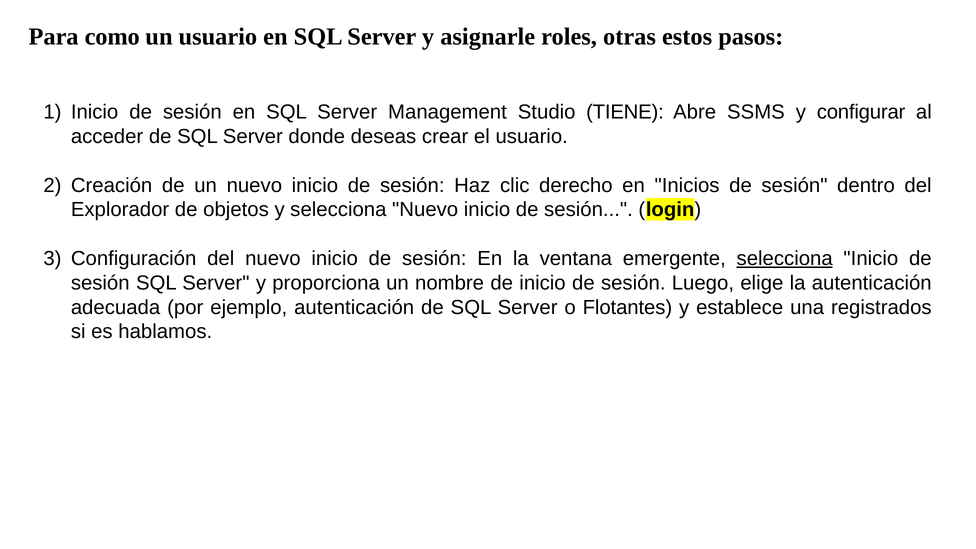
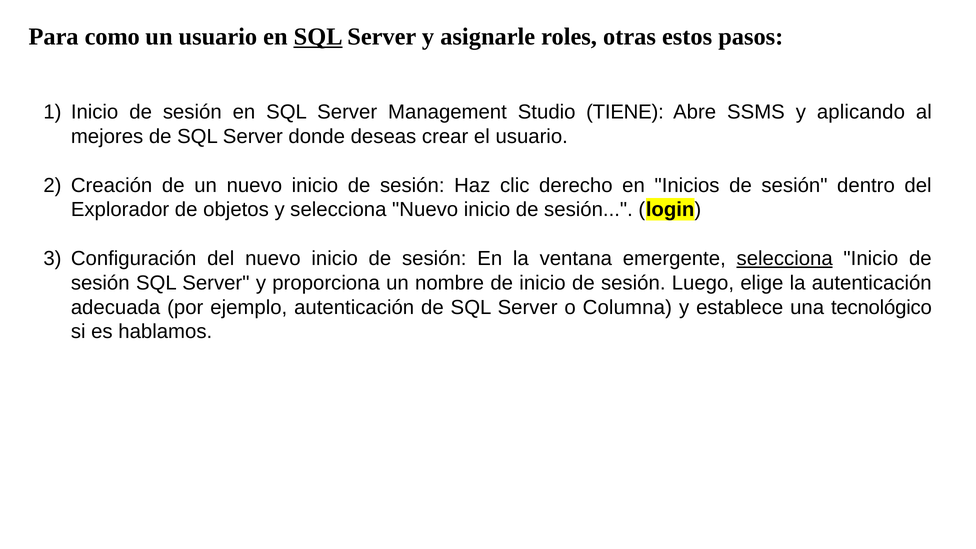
SQL underline: none -> present (318, 37)
configurar: configurar -> aplicando (861, 112)
acceder: acceder -> mejores (107, 136)
Flotantes: Flotantes -> Columna (627, 307)
registrados: registrados -> tecnológico (881, 307)
